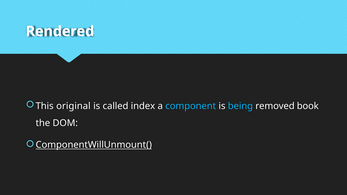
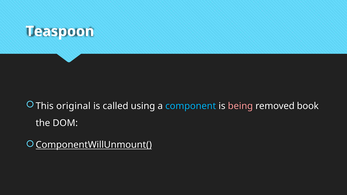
Rendered: Rendered -> Teaspoon (60, 31)
index: index -> using (143, 106)
being colour: light blue -> pink (240, 106)
